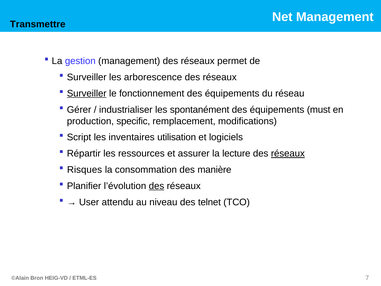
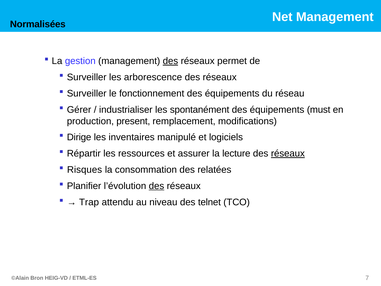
Transmettre: Transmettre -> Normalisées (38, 24)
des underline: none -> present (170, 61)
Surveiller underline: present -> none (87, 93)
specific: specific -> present (133, 121)
Script: Script -> Dirige (79, 137)
utilisation: utilisation -> manipulé (177, 137)
manière: manière -> relatées (214, 170)
User: User -> Trap (89, 202)
